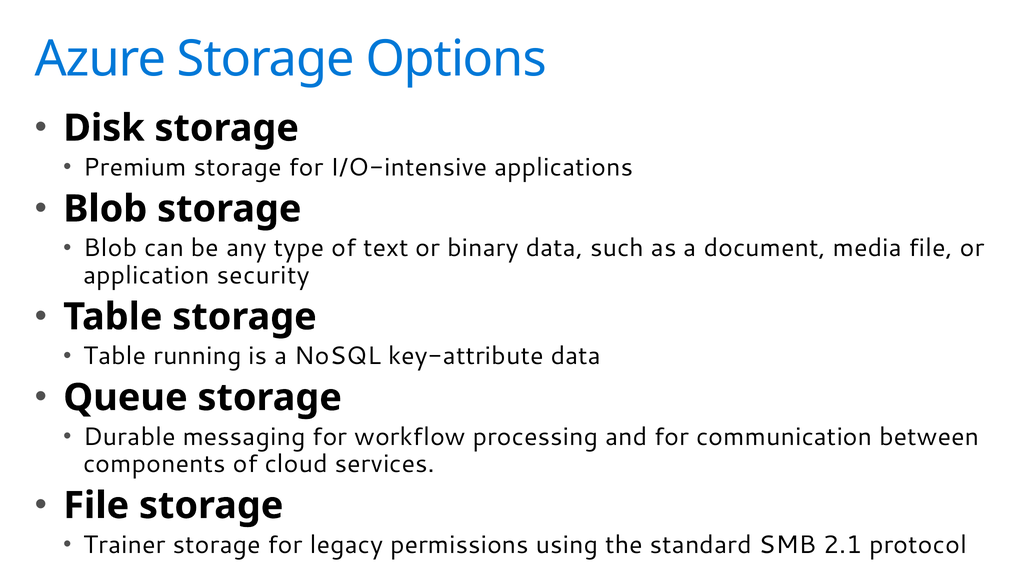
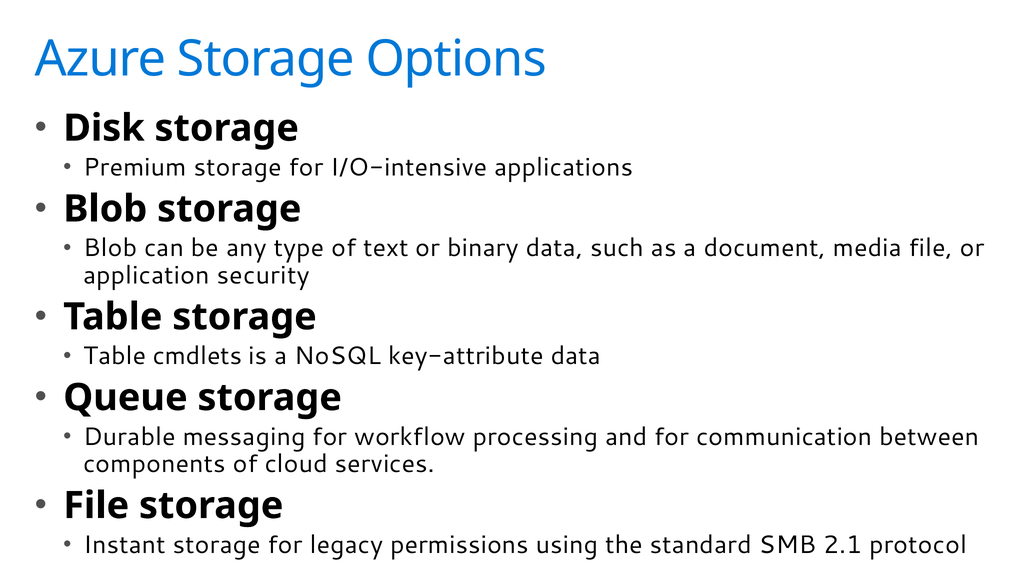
running: running -> cmdlets (197, 356)
Trainer: Trainer -> Instant (125, 545)
